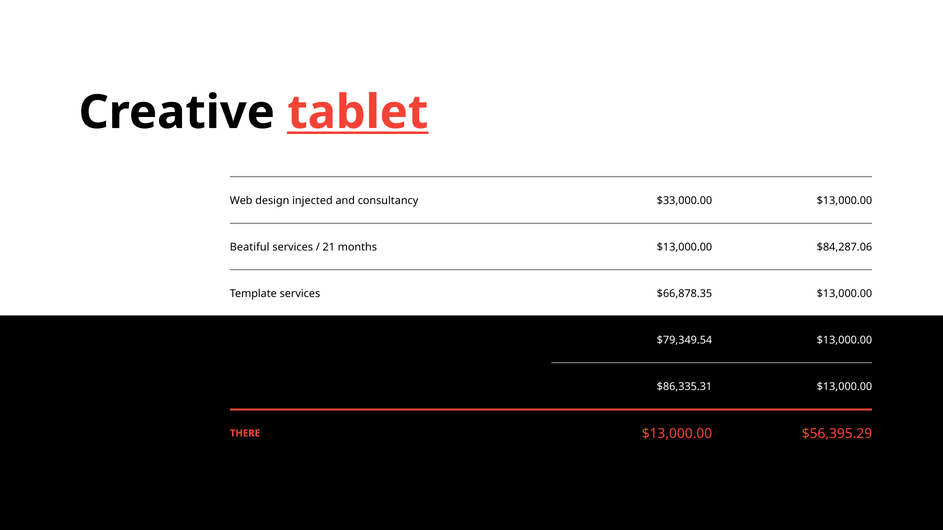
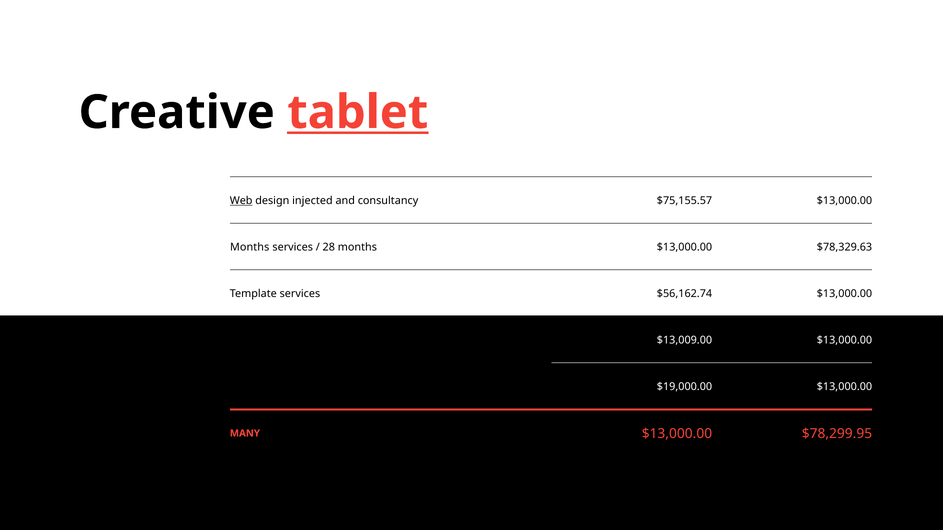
Web underline: none -> present (241, 201)
$33,000.00: $33,000.00 -> $75,155.57 (685, 201)
Beatiful: Beatiful -> Months (250, 247)
21: 21 -> 28 (329, 247)
$84,287.06: $84,287.06 -> $78,329.63 (844, 247)
$66,878.35: $66,878.35 -> $56,162.74 (685, 294)
$79,349.54: $79,349.54 -> $13,009.00 (685, 340)
$86,335.31: $86,335.31 -> $19,000.00 (685, 387)
THERE: THERE -> MANY (245, 434)
$56,395.29: $56,395.29 -> $78,299.95 (837, 434)
